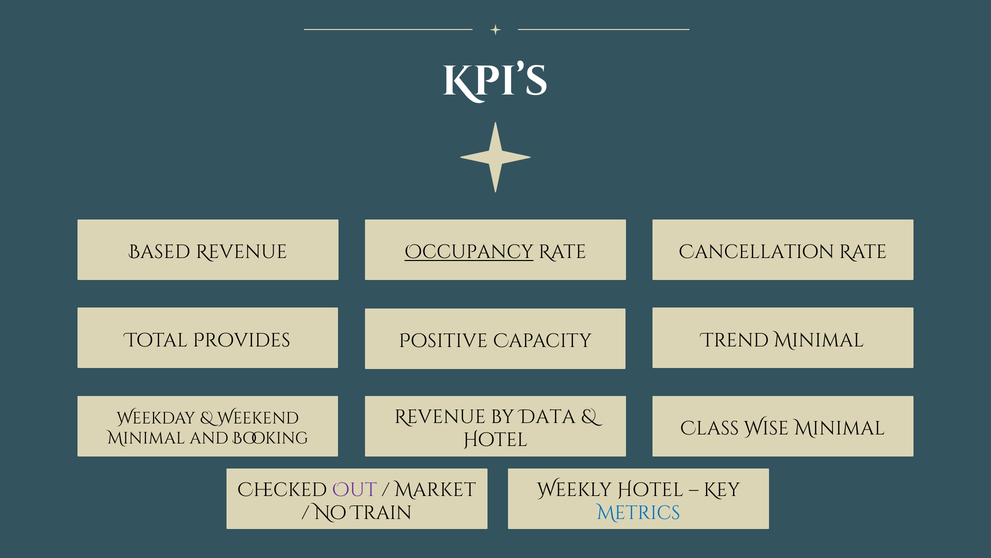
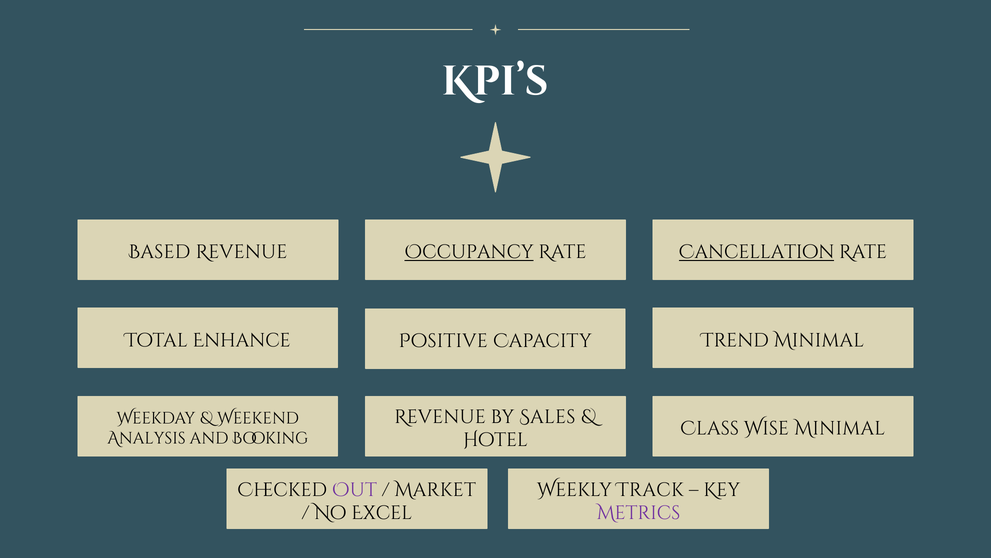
Cancellation underline: none -> present (757, 252)
Provides: Provides -> Enhance (242, 340)
Data: Data -> Sales (547, 416)
Minimal: Minimal -> Analysis (146, 438)
Weekly Hotel: Hotel -> Track (650, 489)
Train: Train -> Excel (382, 512)
Metrics colour: blue -> purple (639, 512)
